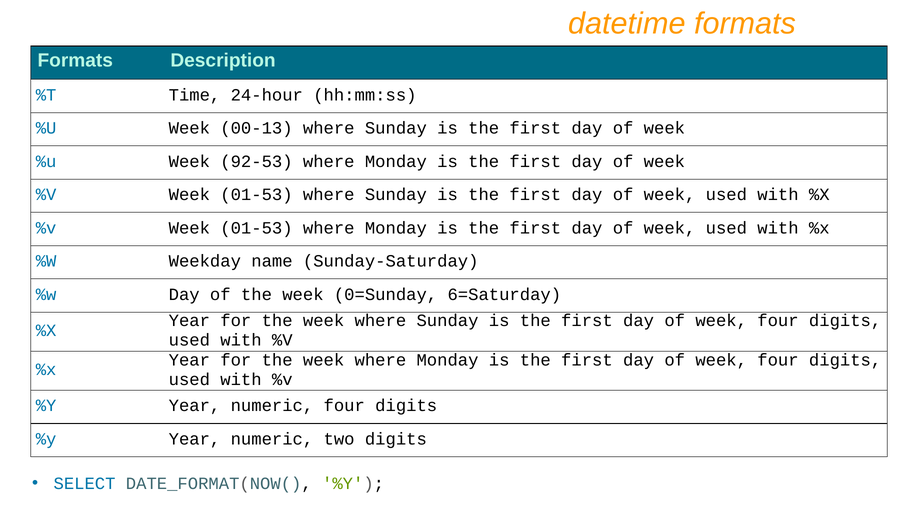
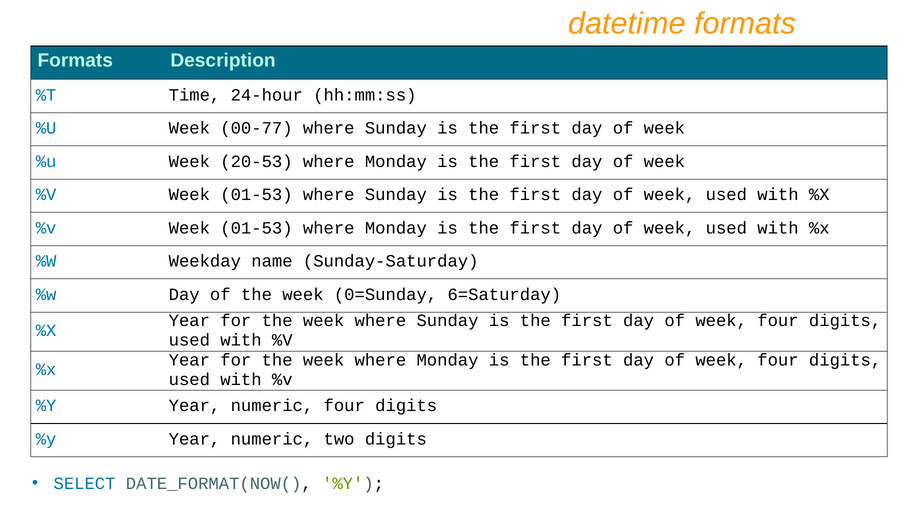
00-13: 00-13 -> 00-77 (256, 128)
92-53: 92-53 -> 20-53 (256, 161)
